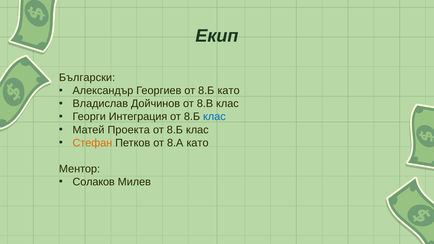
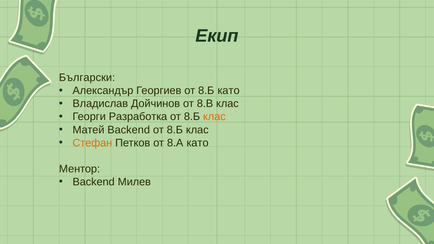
Интеграция: Интеграция -> Разработка (138, 117)
клас colour: blue -> orange (214, 117)
Матей Проекта: Проекта -> Backend (129, 130)
Солаков: Солаков -> Backend (94, 182)
